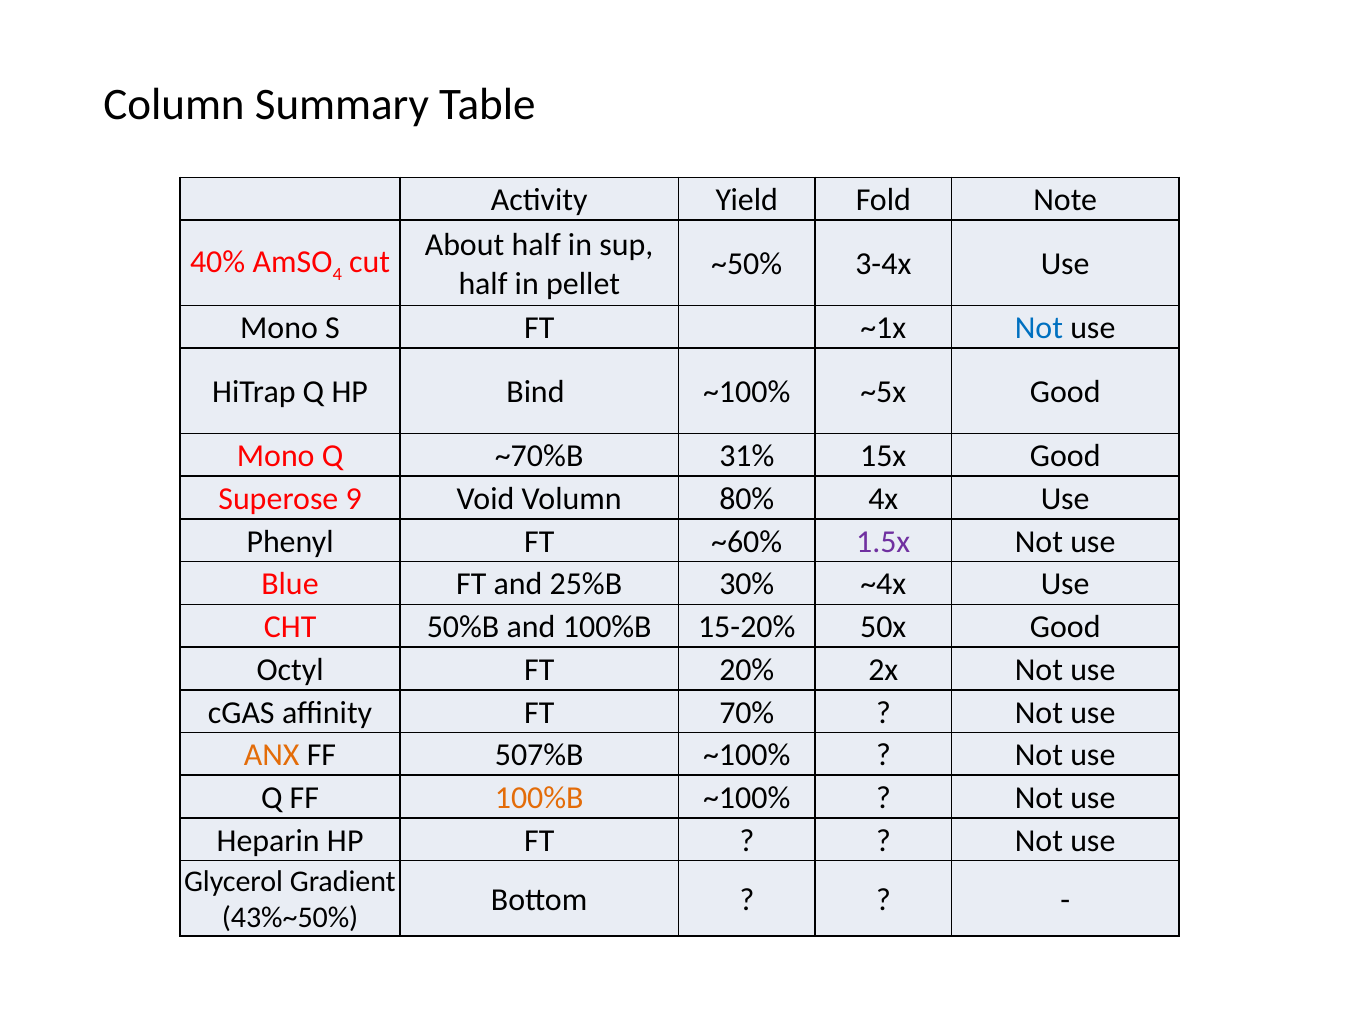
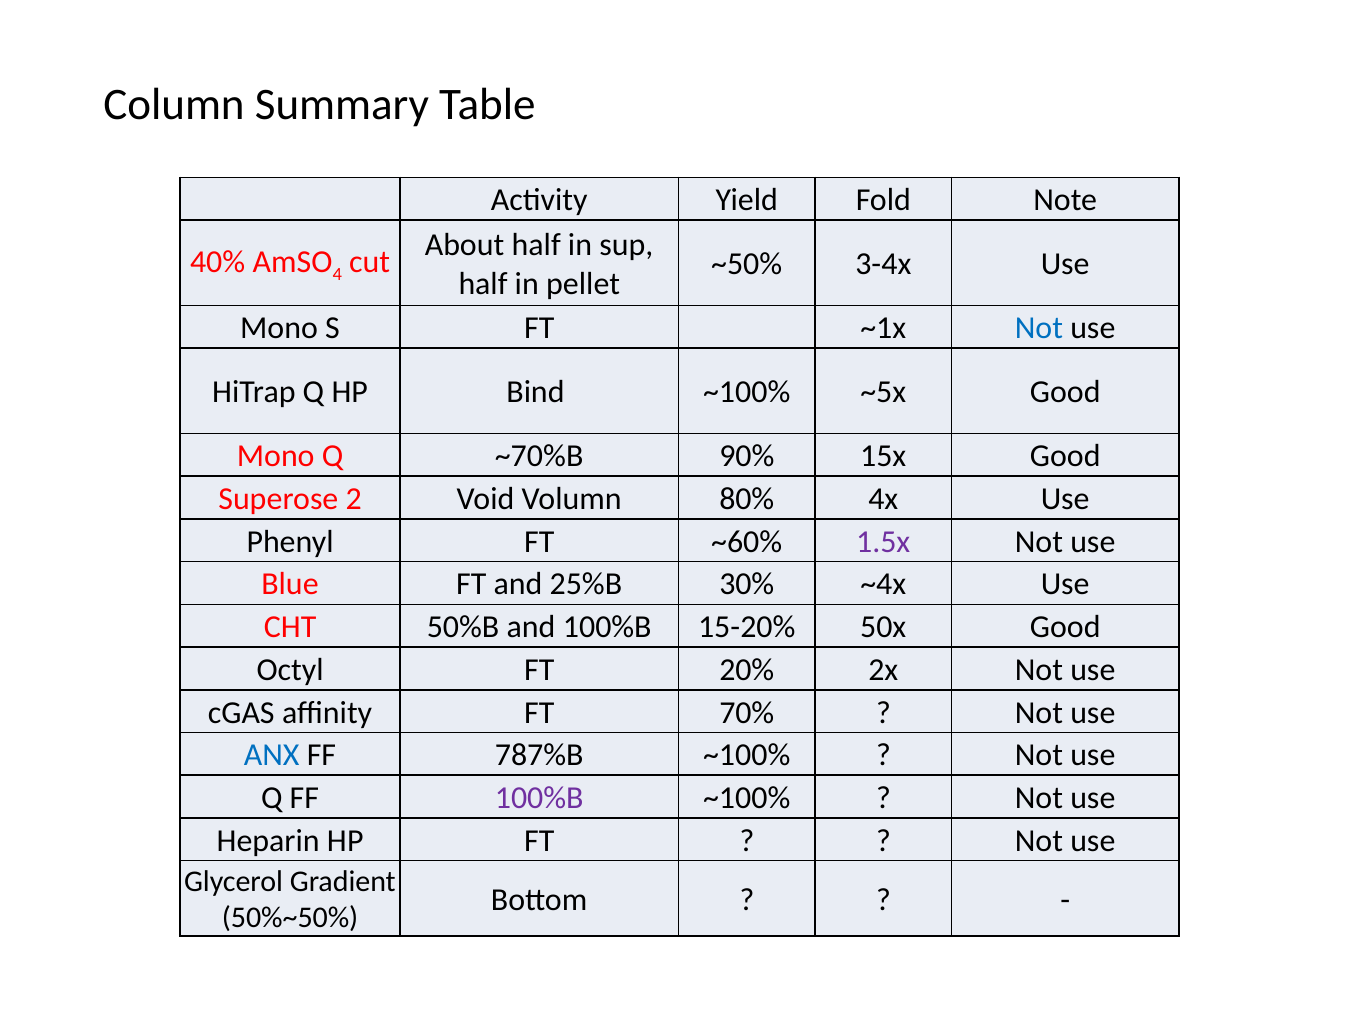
31%: 31% -> 90% (747, 456)
9: 9 -> 2 (354, 499)
ANX colour: orange -> blue (272, 755)
507%B: 507%B -> 787%B (539, 755)
100%B colour: orange -> purple (539, 798)
43%~50%: 43%~50% -> 50%~50% (290, 918)
